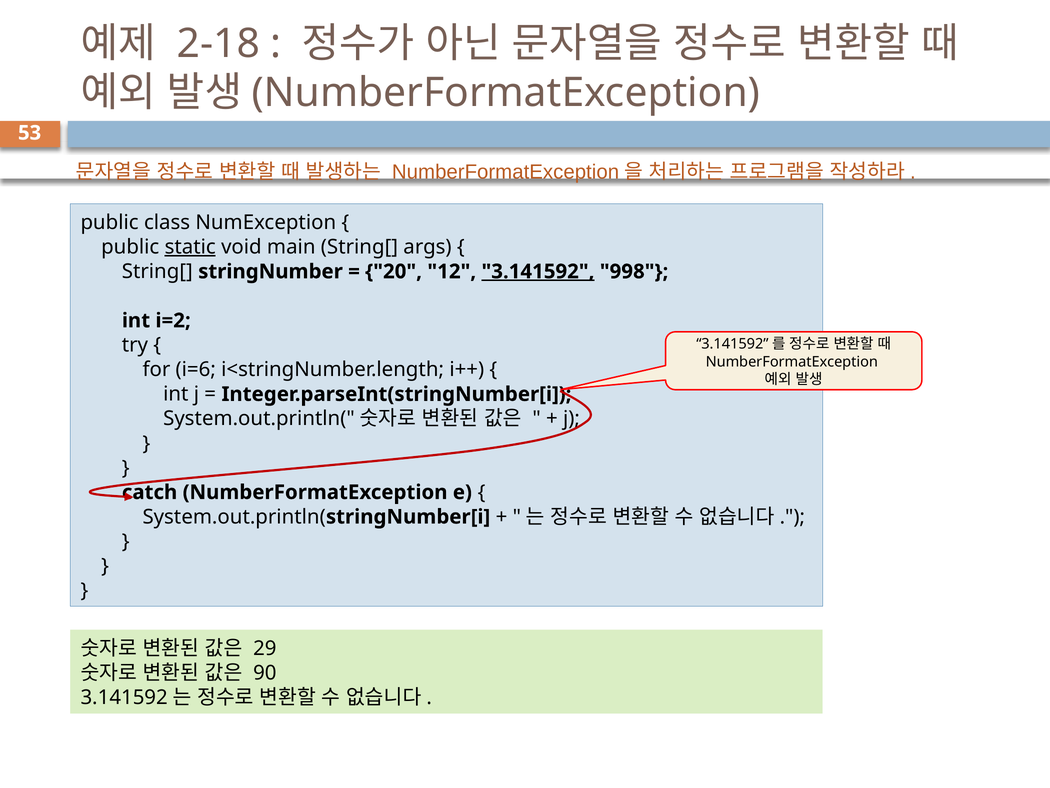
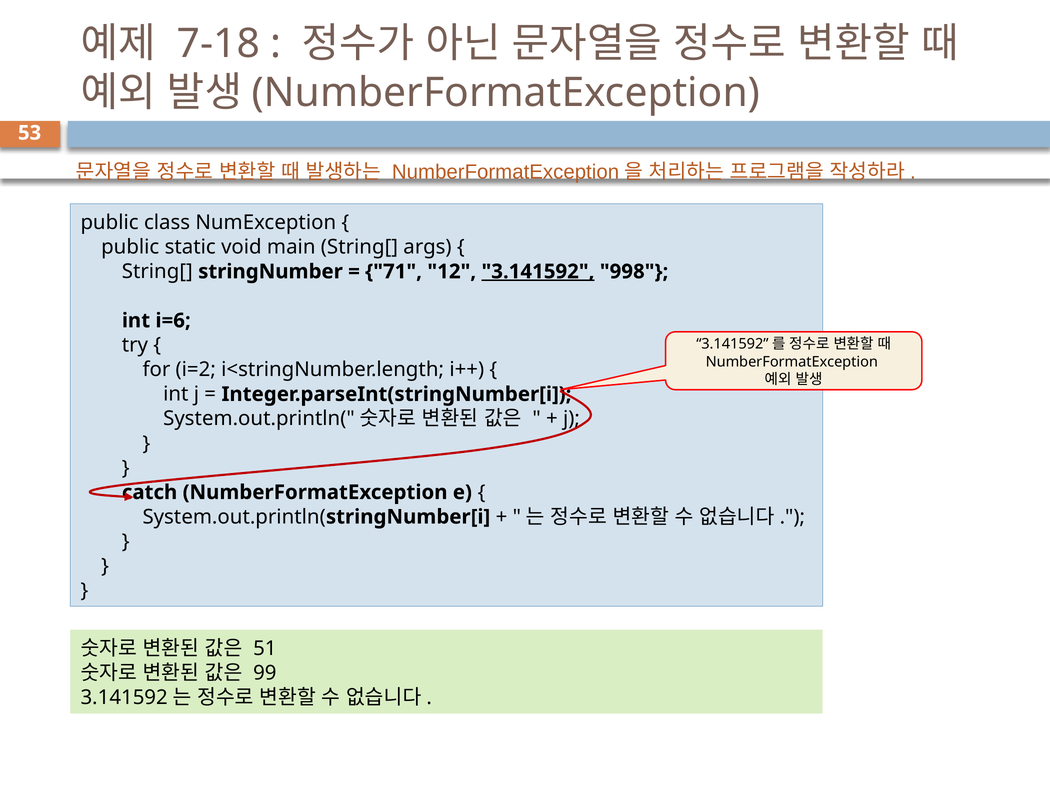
2-18: 2-18 -> 7-18 (218, 44)
static underline: present -> none (190, 247)
20: 20 -> 71 (394, 271)
i=2: i=2 -> i=6 (173, 320)
i=6: i=6 -> i=2 (196, 369)
29: 29 -> 51 (265, 648)
90: 90 -> 99 (265, 673)
